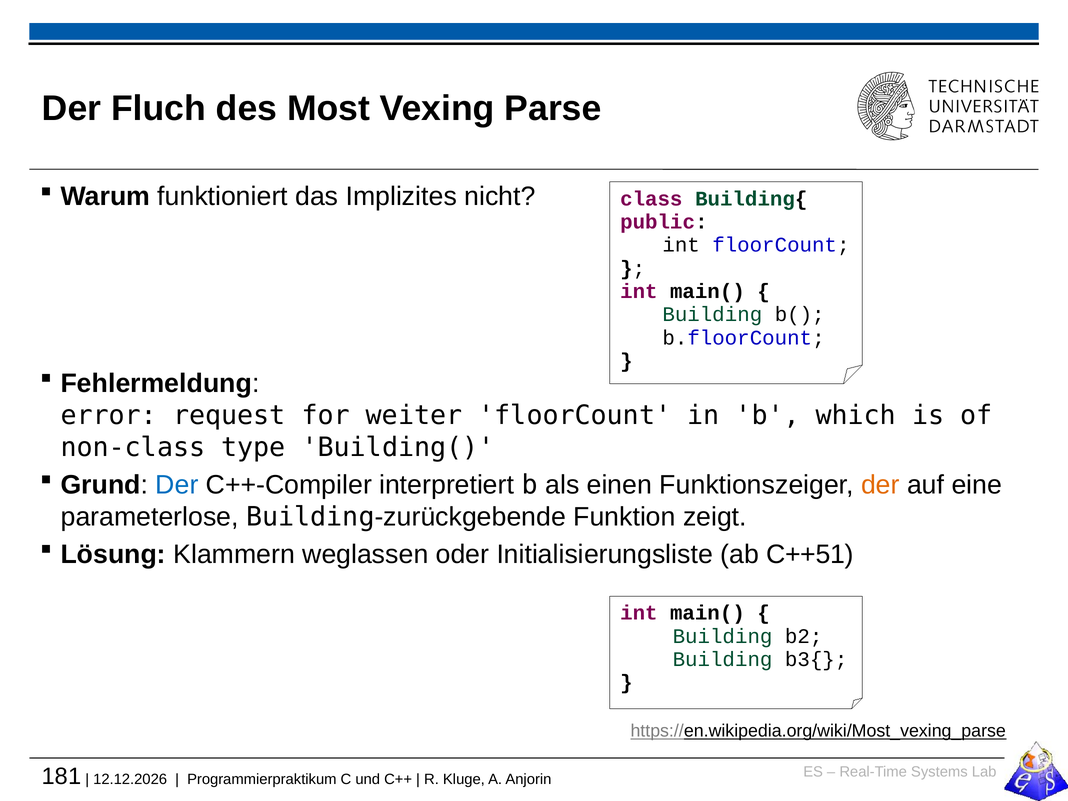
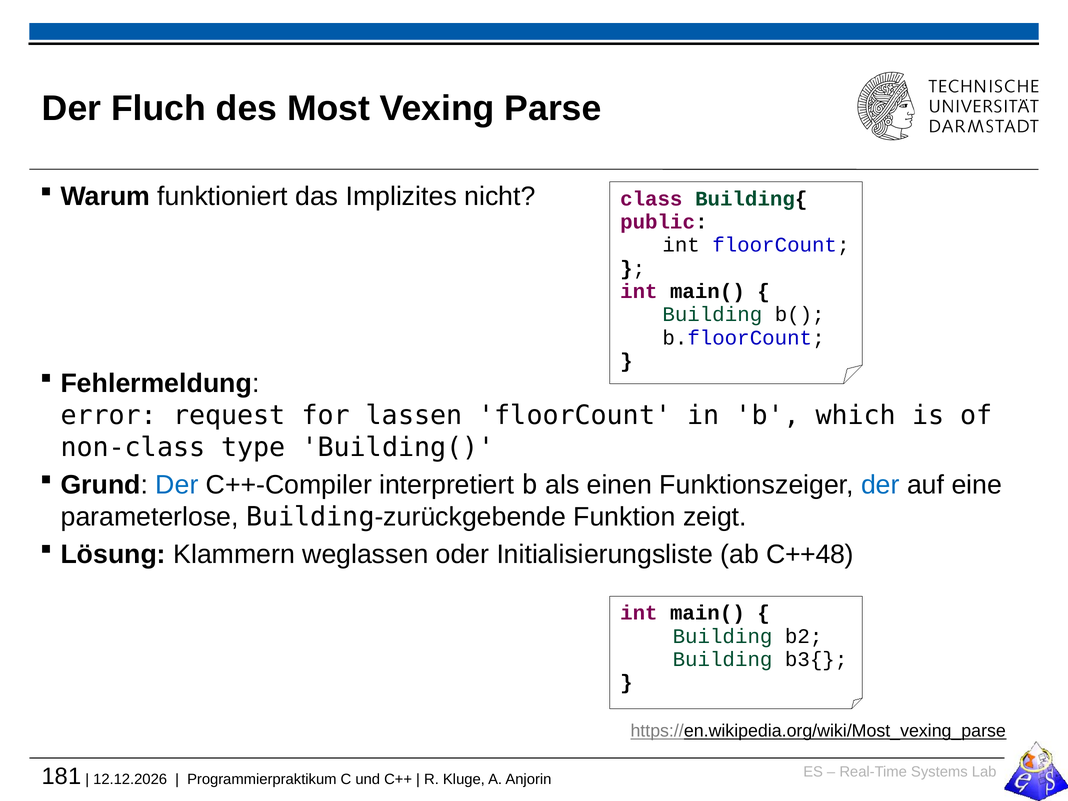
weiter: weiter -> lassen (414, 416)
der colour: orange -> blue (880, 485)
C++51: C++51 -> C++48 (810, 554)
